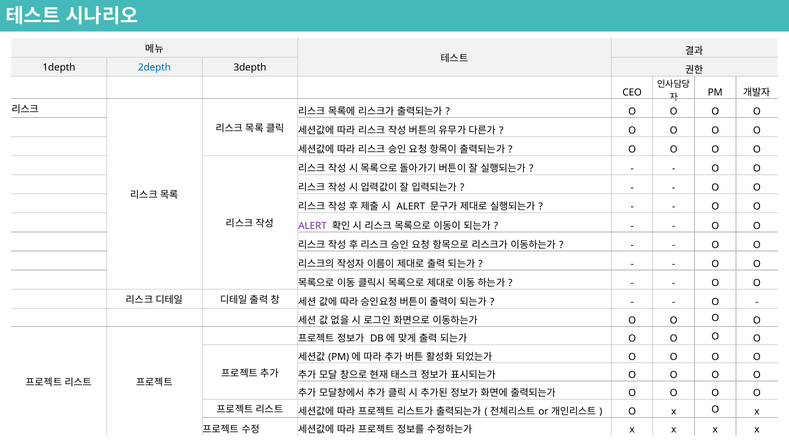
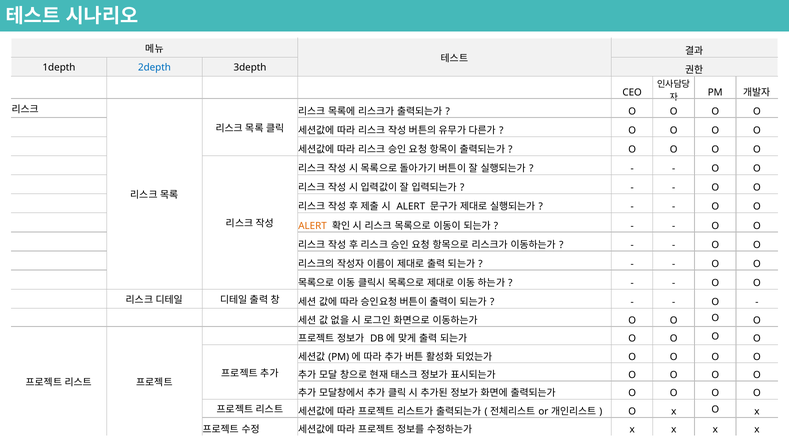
ALERT colour: purple -> orange (313, 226)
